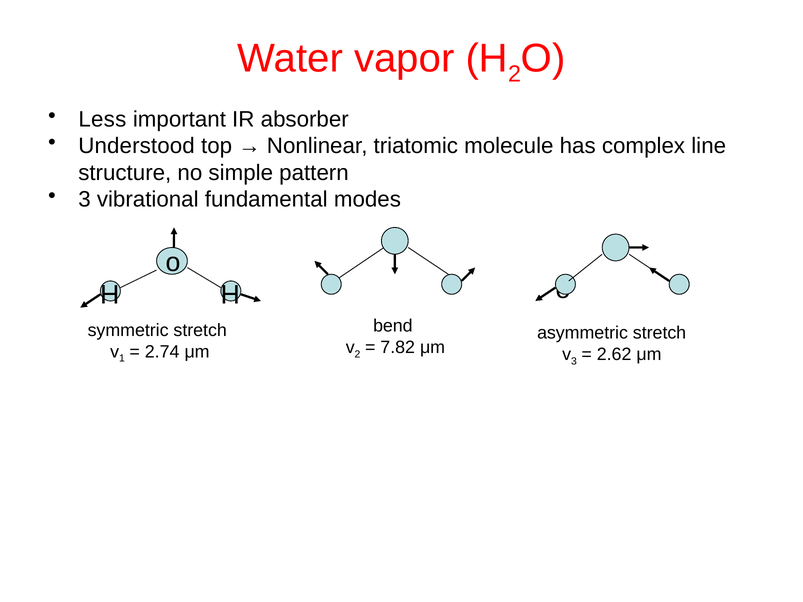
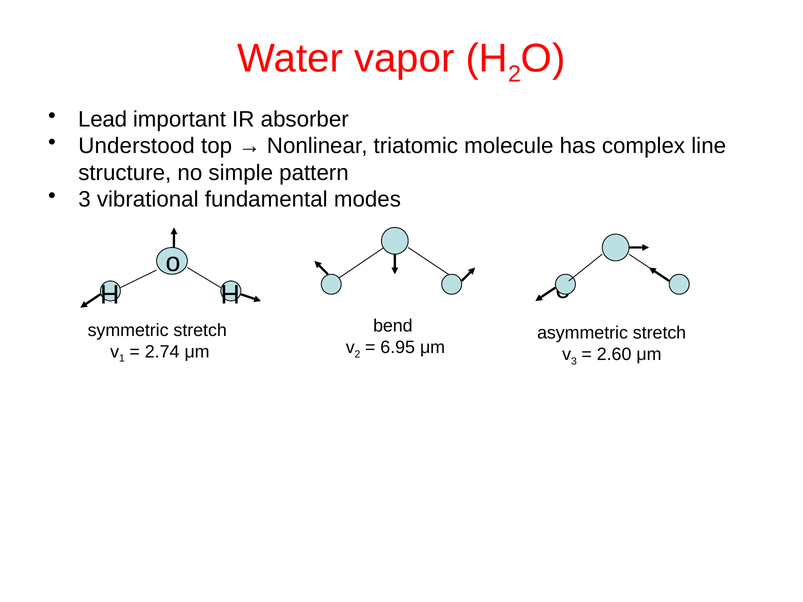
Less: Less -> Lead (103, 119)
7.82: 7.82 -> 6.95 (398, 348)
2.62: 2.62 -> 2.60 (614, 354)
